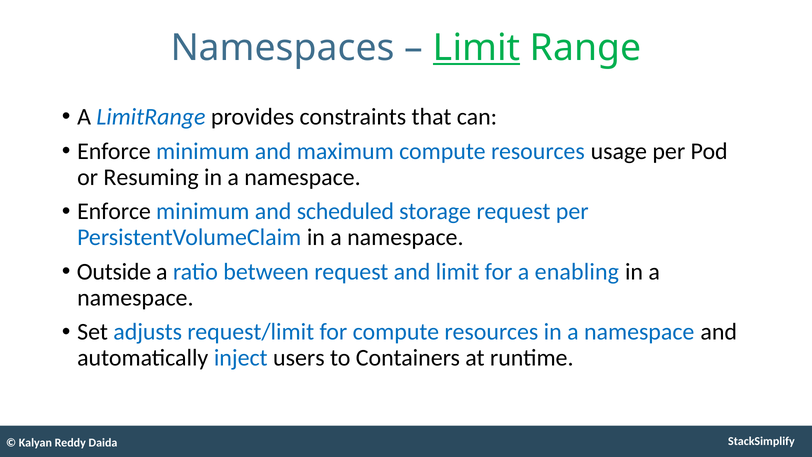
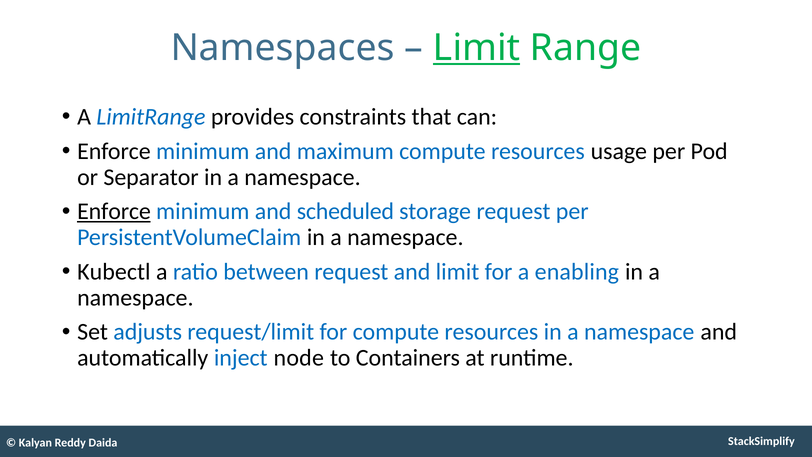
Resuming: Resuming -> Separator (151, 177)
Enforce underline: none -> present (114, 211)
Outside: Outside -> Kubectl (114, 272)
users: users -> node (299, 358)
